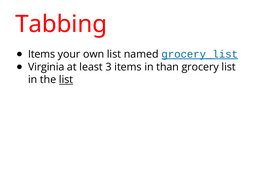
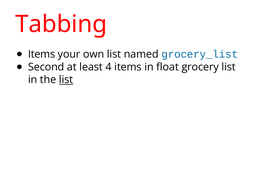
grocery_list underline: present -> none (200, 54)
Virginia: Virginia -> Second (46, 67)
3: 3 -> 4 (109, 67)
than: than -> float (168, 67)
